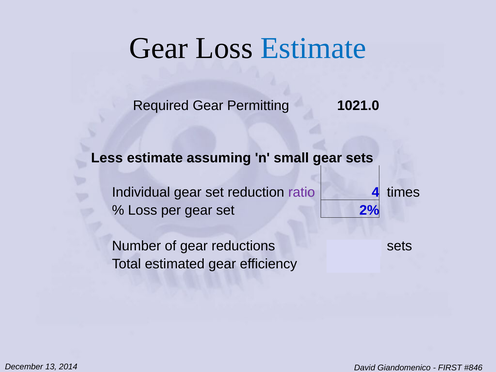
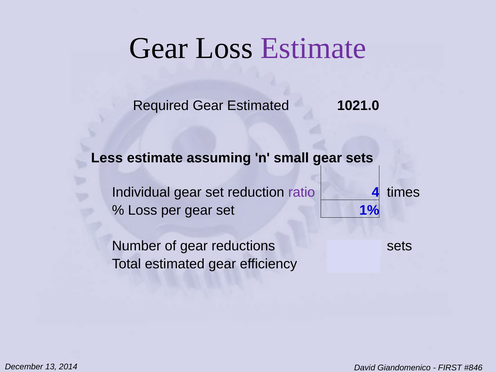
Estimate colour: blue -> purple (313, 48)
Gear Permitting: Permitting -> Estimated (258, 106)
2%: 2% -> 1% (369, 210)
